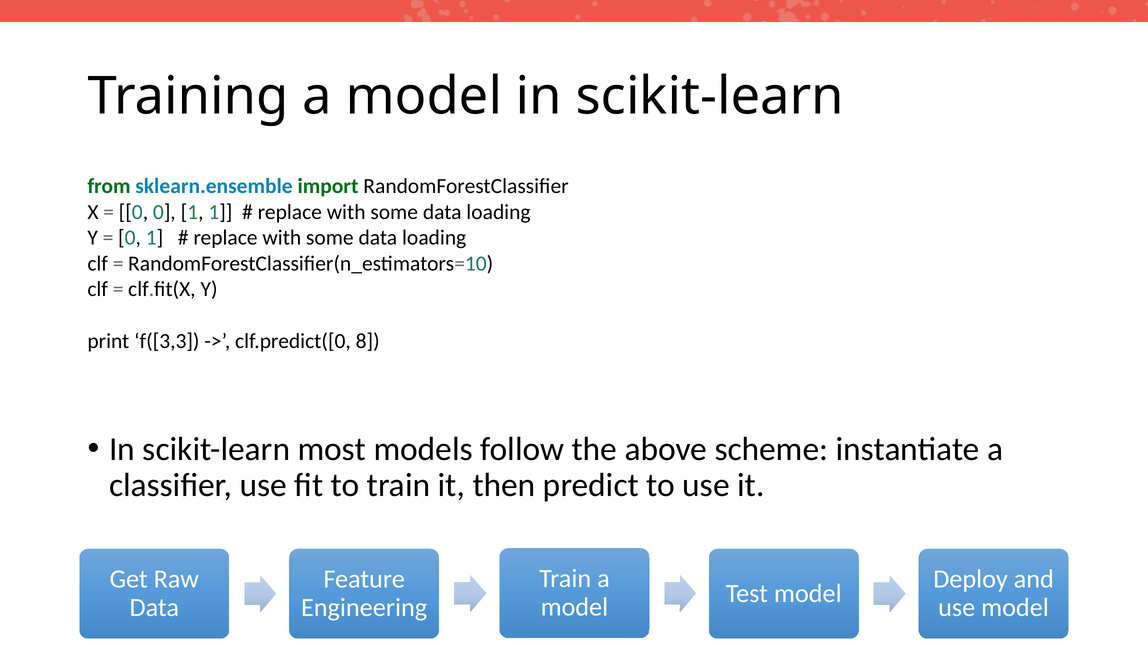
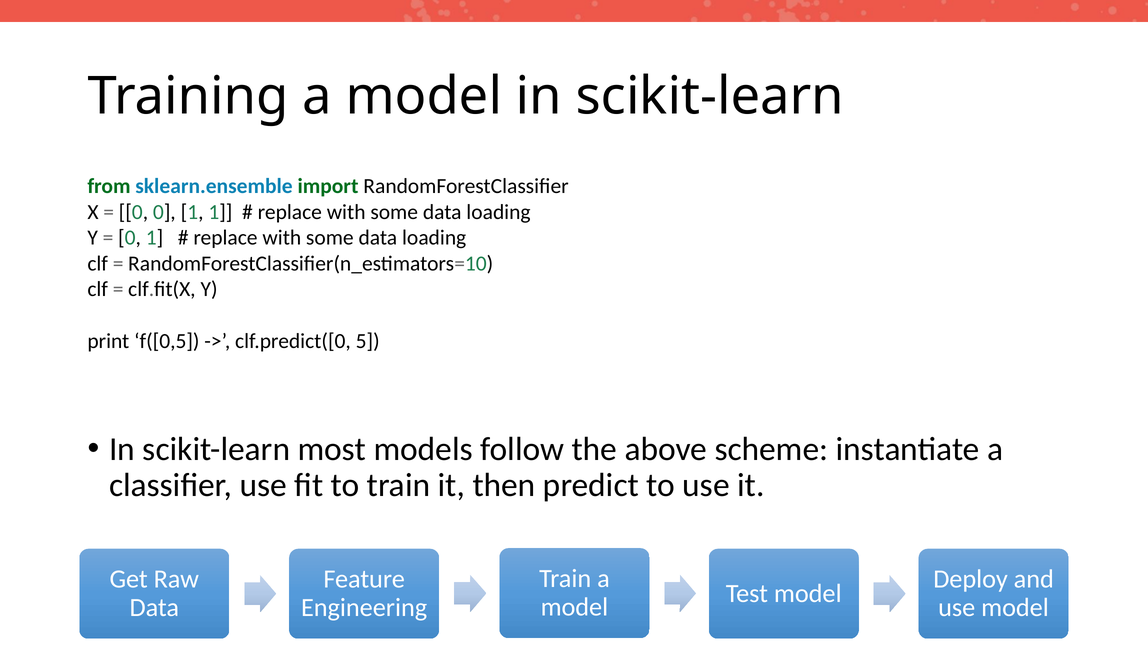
f([3,3: f([3,3 -> f([0,5 (167, 341)
8: 8 -> 5 (368, 341)
